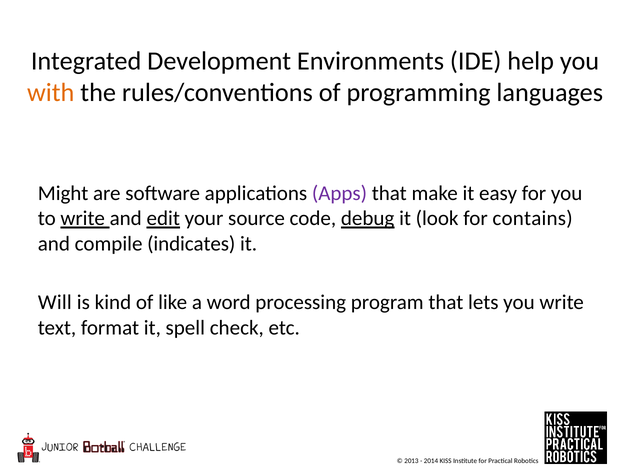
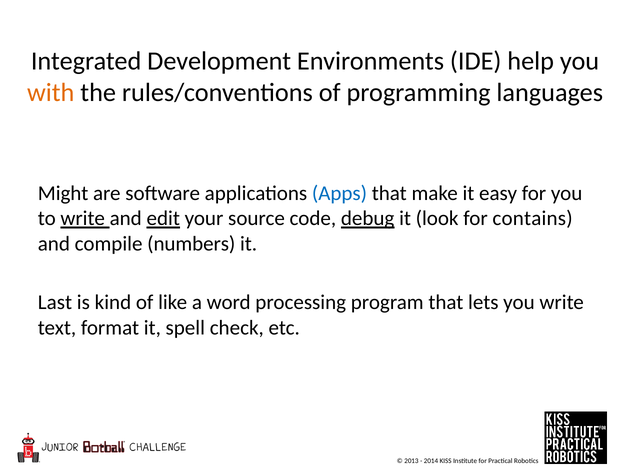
Apps colour: purple -> blue (339, 193)
indicates: indicates -> numbers (191, 244)
Will: Will -> Last (55, 303)
